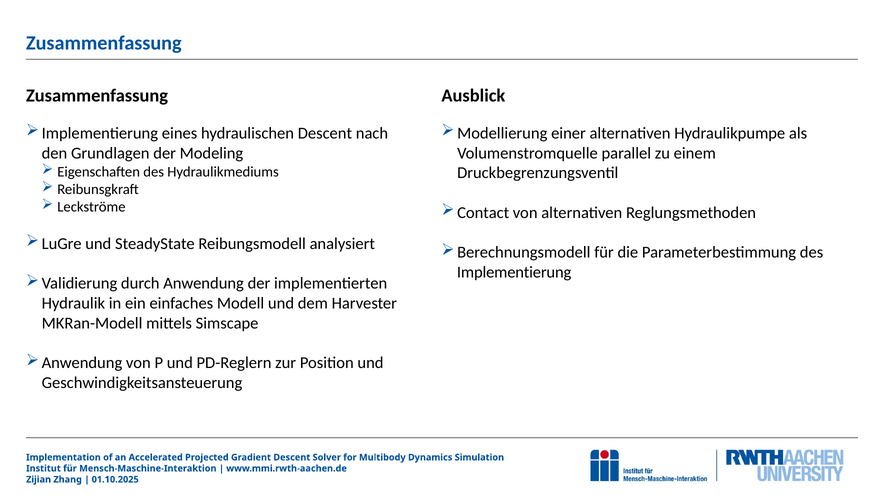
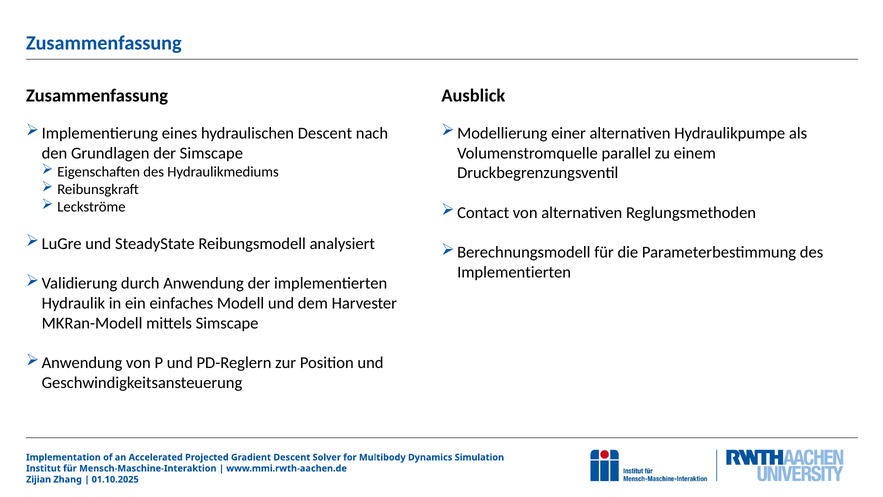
der Modeling: Modeling -> Simscape (211, 153)
Implementierung: Implementierung -> Implementierten (514, 272)
